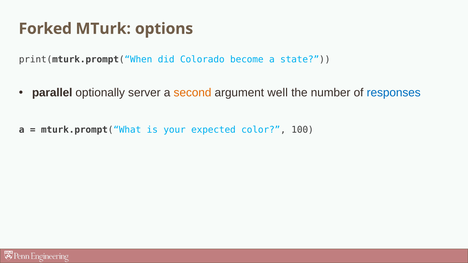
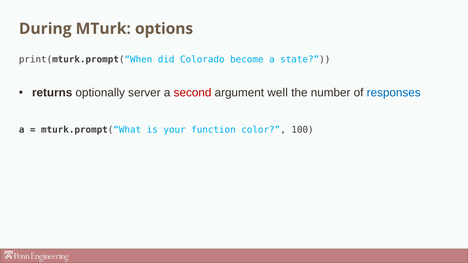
Forked: Forked -> During (45, 29)
parallel: parallel -> returns (52, 93)
second colour: orange -> red (193, 93)
expected: expected -> function (213, 130)
